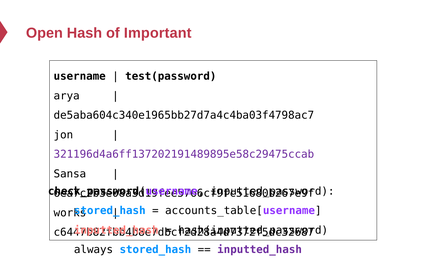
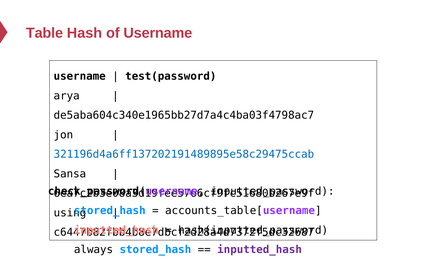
Open: Open -> Table (44, 33)
of Important: Important -> Username (158, 33)
321196d4a6ff137202191489895e58c29475ccab colour: purple -> blue (184, 154)
works: works -> using (70, 213)
